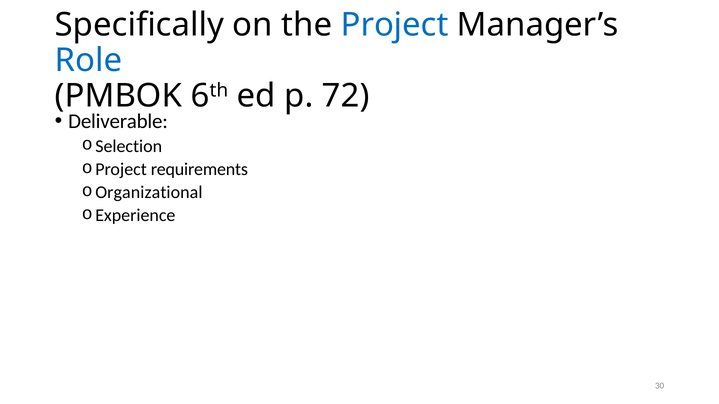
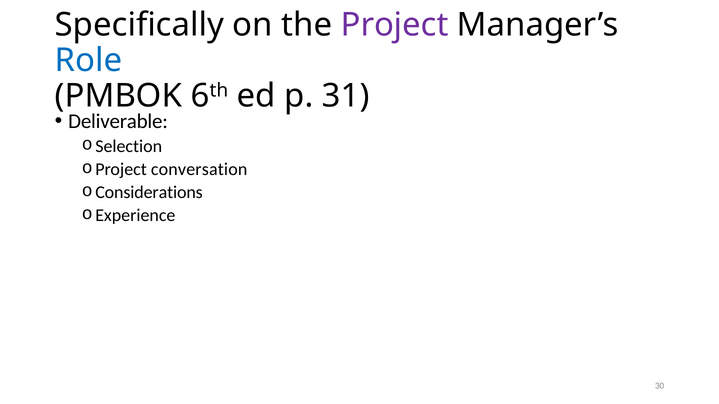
Project colour: blue -> purple (395, 25)
72: 72 -> 31 (346, 96)
requirements: requirements -> conversation (199, 169)
Organizational: Organizational -> Considerations (149, 193)
